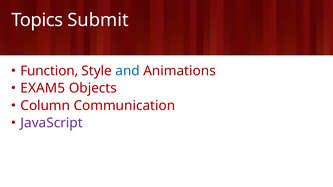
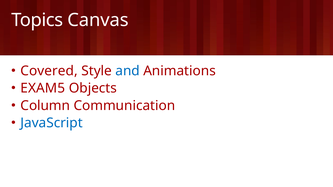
Submit: Submit -> Canvas (98, 20)
Function: Function -> Covered (49, 71)
JavaScript colour: purple -> blue (52, 123)
